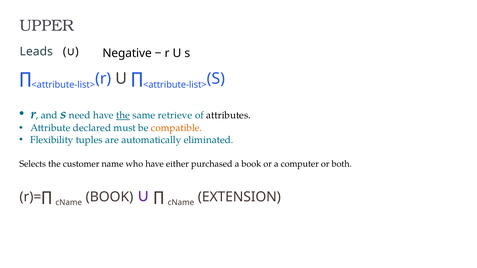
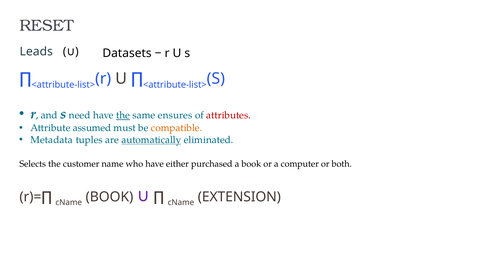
UPPER: UPPER -> RESET (47, 26)
Negative: Negative -> Datasets (127, 53)
retrieve: retrieve -> ensures (175, 115)
attributes colour: black -> red (229, 115)
declared: declared -> assumed (92, 128)
Flexibility: Flexibility -> Metadata (52, 140)
automatically underline: none -> present (151, 140)
